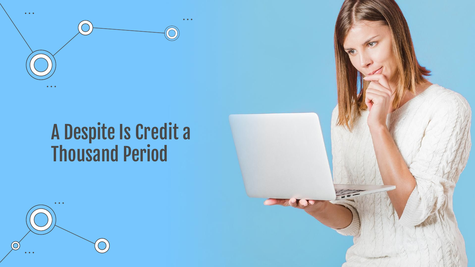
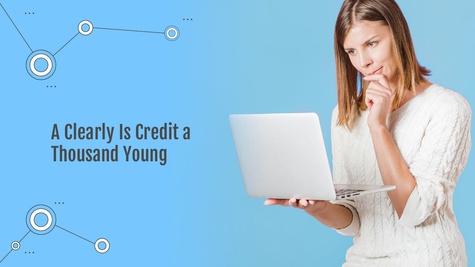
Despite: Despite -> Clearly (89, 133)
Period: Period -> Young (145, 156)
